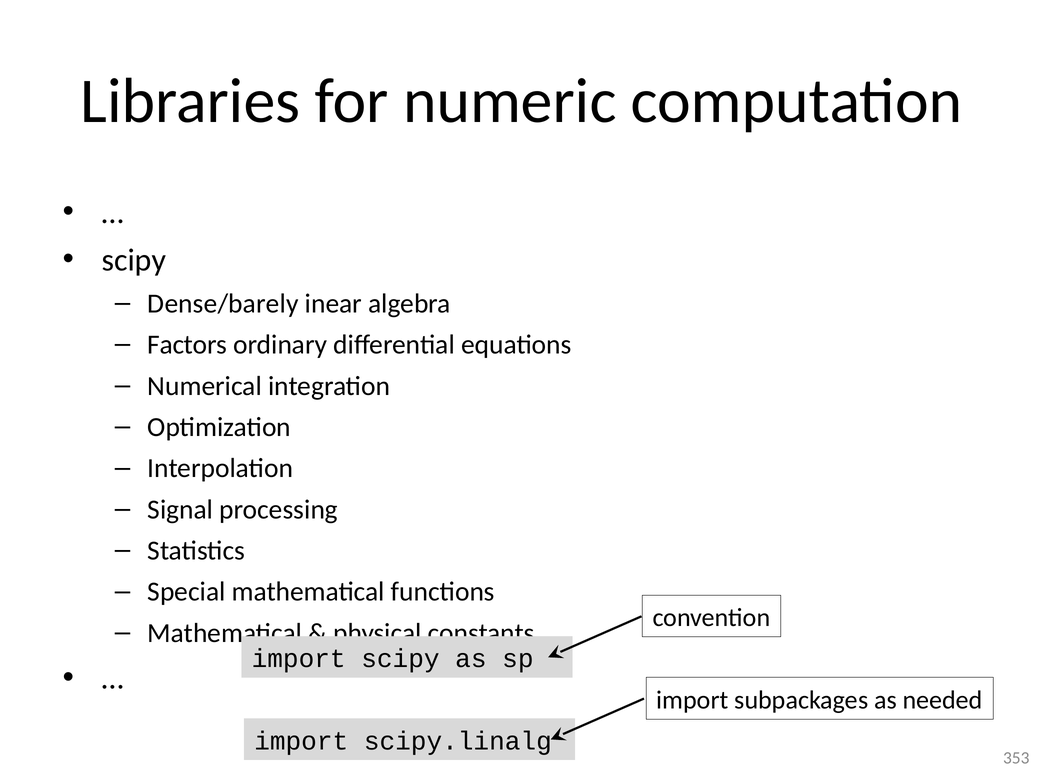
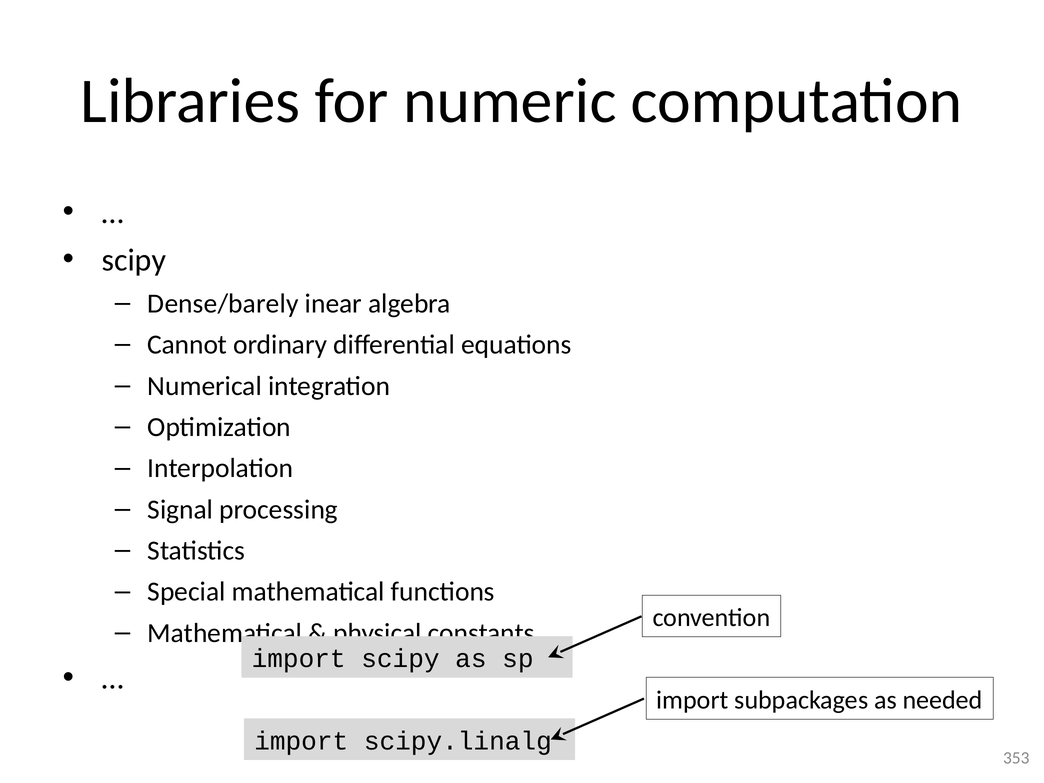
Factors: Factors -> Cannot (187, 345)
